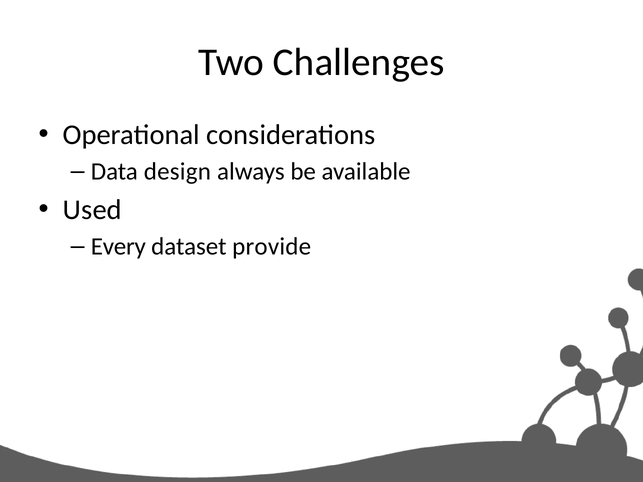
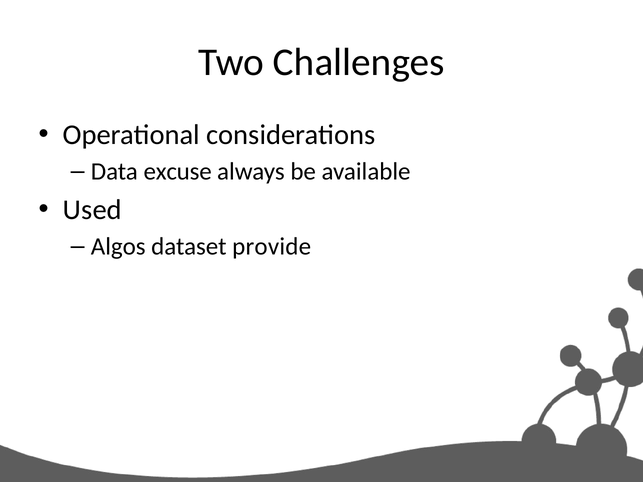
design: design -> excuse (178, 172)
Every: Every -> Algos (118, 247)
